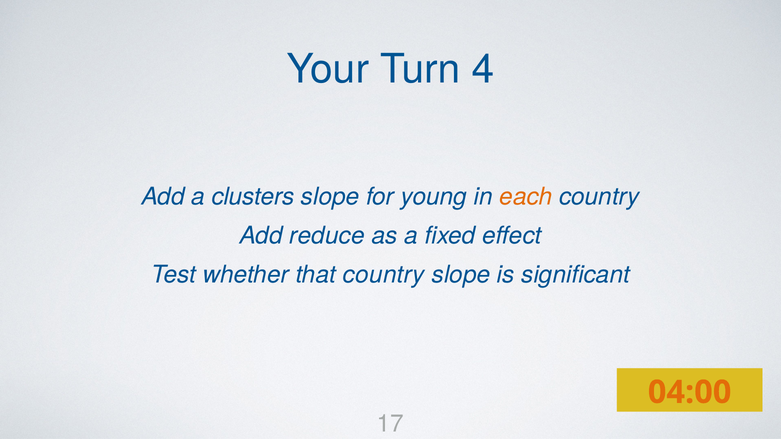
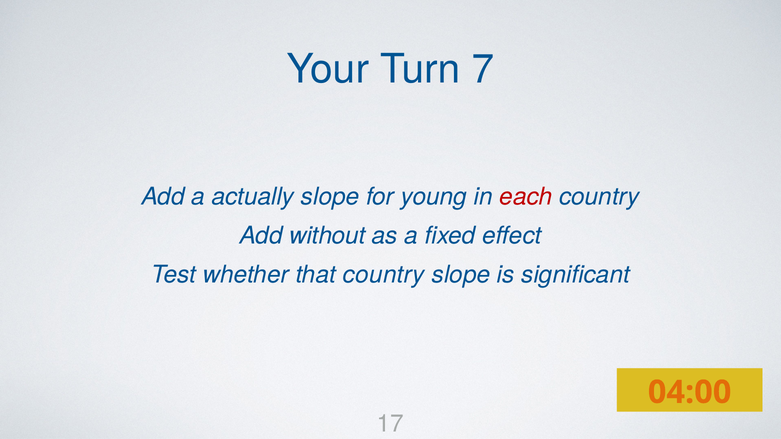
4: 4 -> 7 (483, 69)
clusters: clusters -> actually (253, 197)
each colour: orange -> red (526, 197)
reduce: reduce -> without (327, 236)
